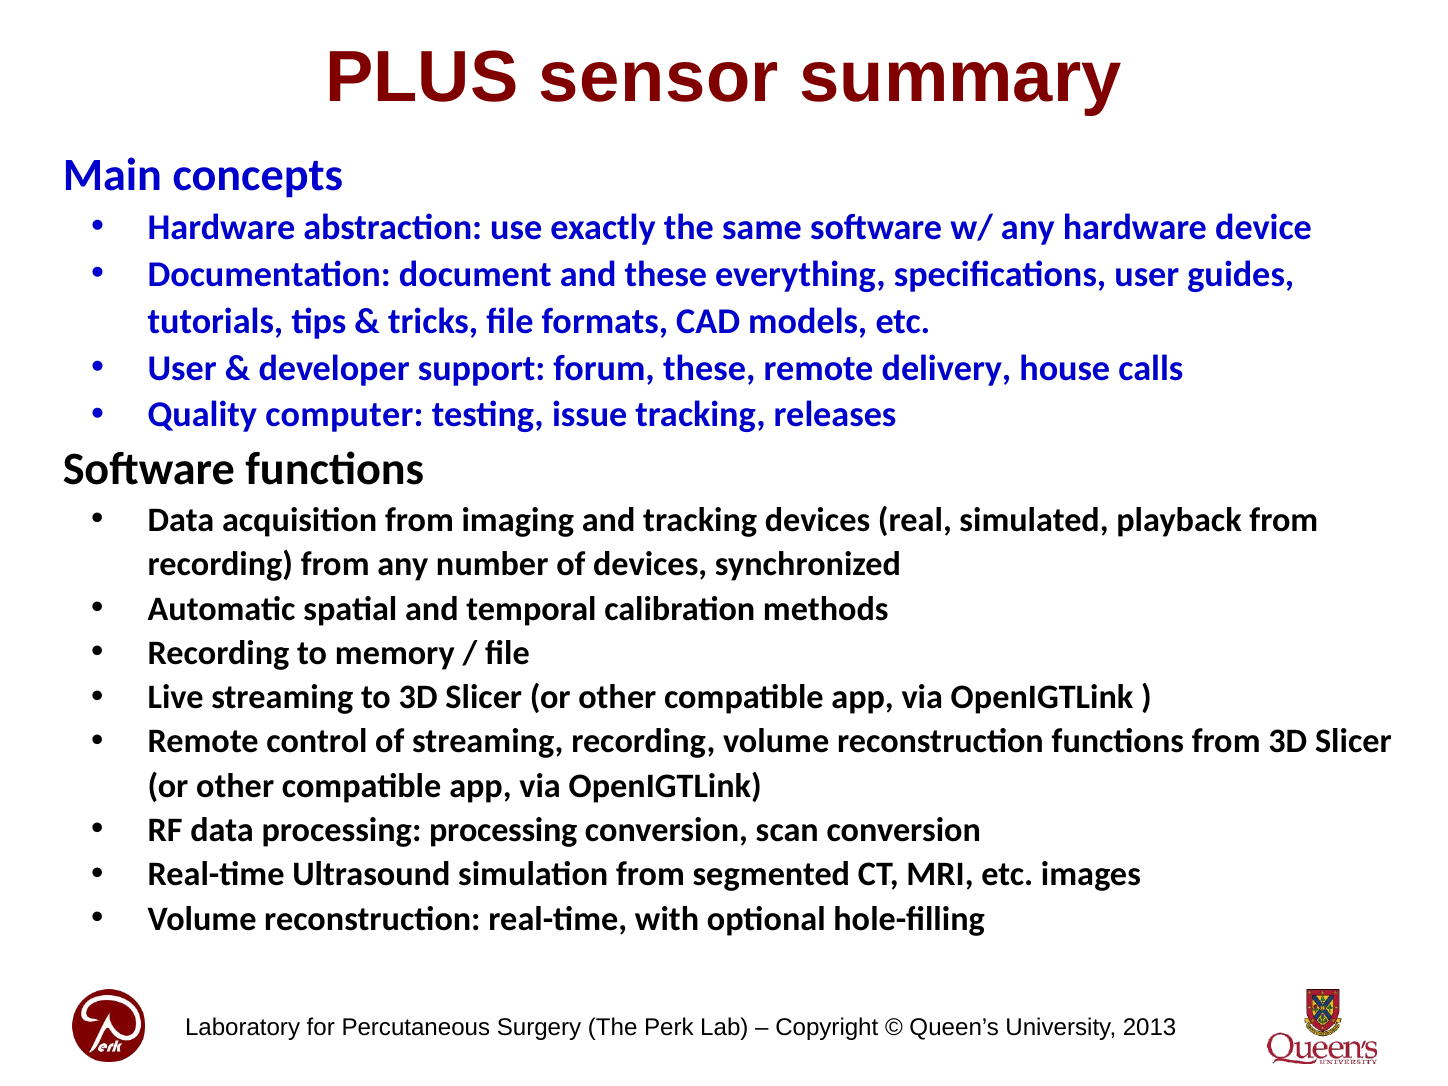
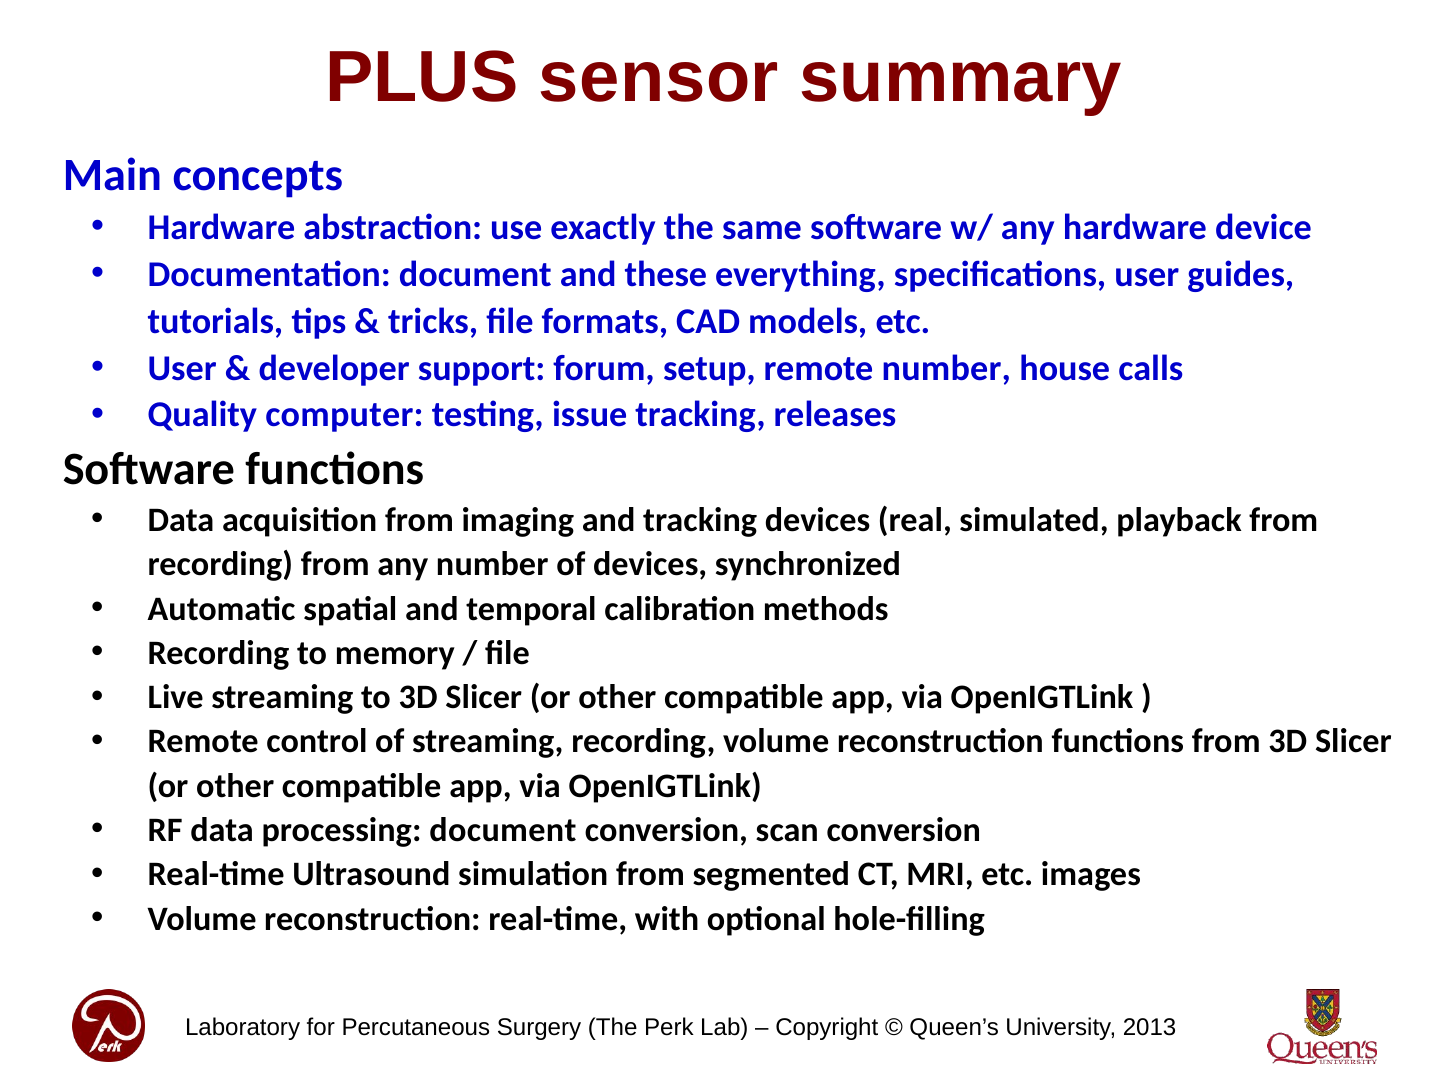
forum these: these -> setup (709, 368)
remote delivery: delivery -> number (946, 368)
processing processing: processing -> document (503, 830)
